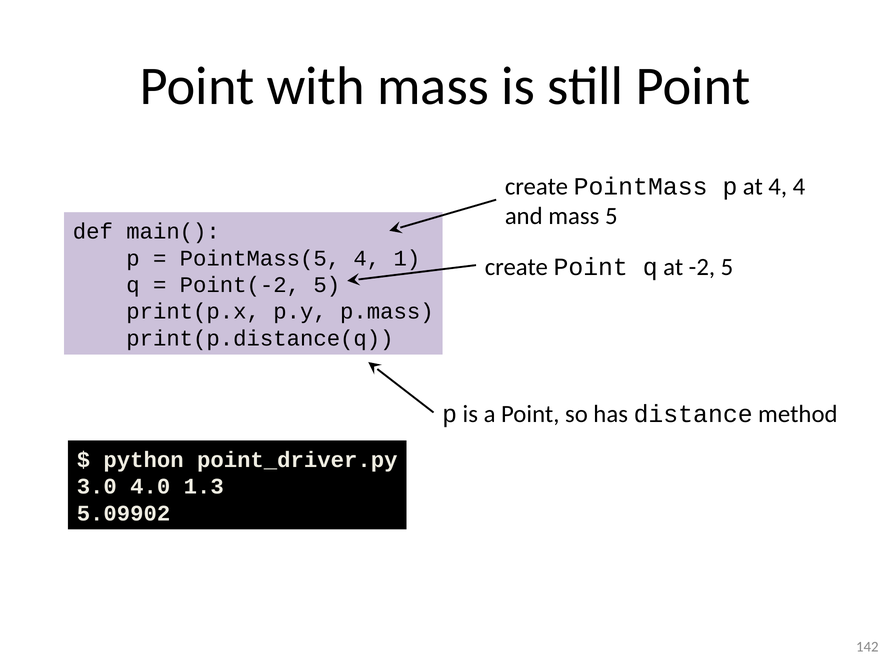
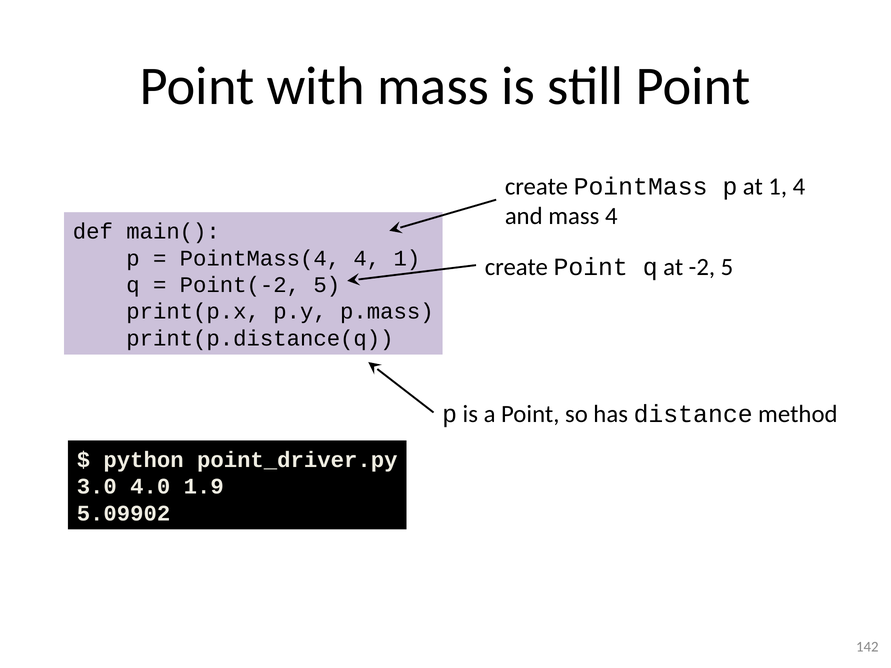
at 4: 4 -> 1 (778, 187)
mass 5: 5 -> 4 (611, 216)
PointMass(5: PointMass(5 -> PointMass(4 (260, 258)
1.3: 1.3 -> 1.9 (204, 487)
